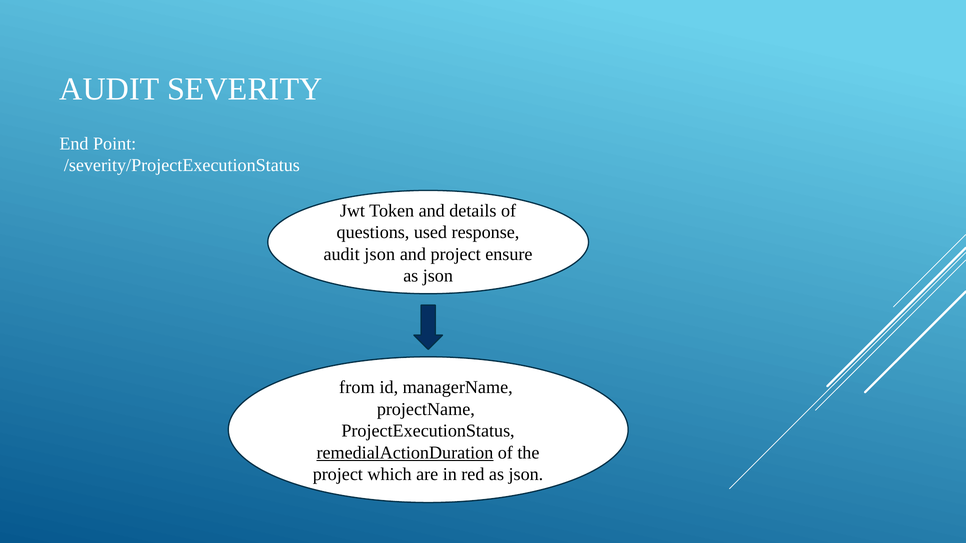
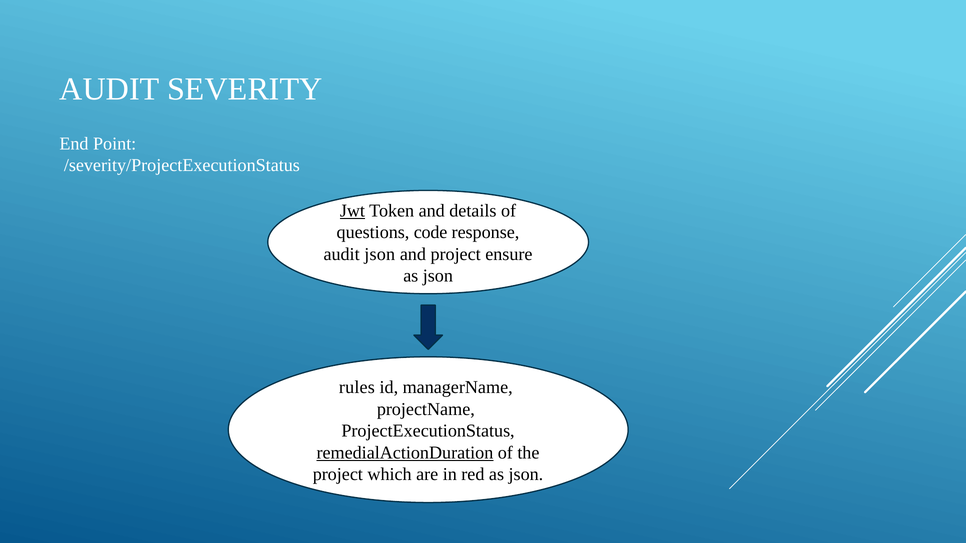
Jwt underline: none -> present (352, 211)
used: used -> code (431, 233)
from: from -> rules (357, 388)
